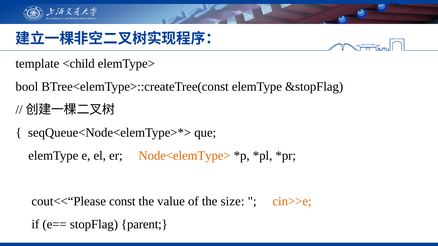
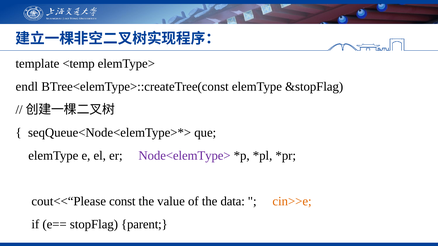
<child: <child -> <temp (79, 64)
bool: bool -> endl (27, 87)
Node<elemType> colour: orange -> purple (185, 156)
size: size -> data (233, 202)
